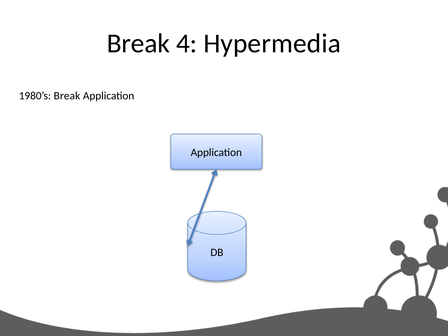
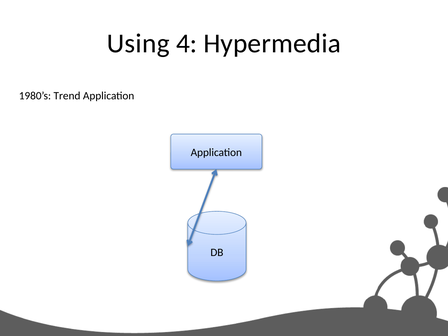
Break: Break -> Using (138, 43)
1980’s Break: Break -> Trend (67, 96)
